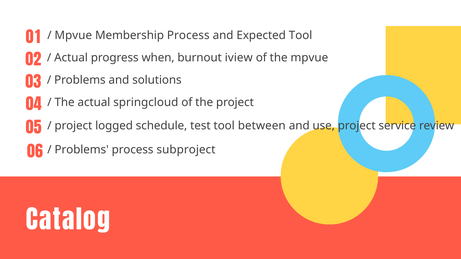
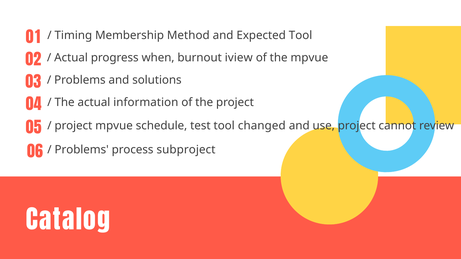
Mpvue: Mpvue -> Timing (73, 35)
Membership Process: Process -> Method (188, 35)
springcloud: springcloud -> information (146, 102)
project logged: logged -> mpvue (114, 126)
between: between -> changed (262, 126)
service: service -> cannot (397, 126)
